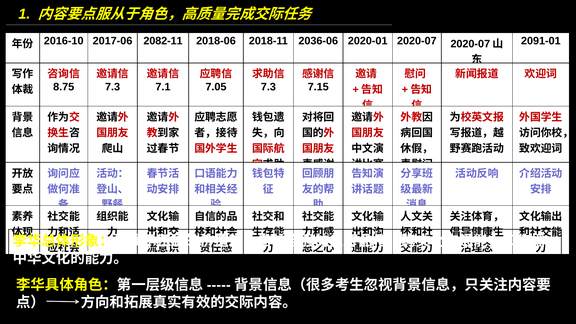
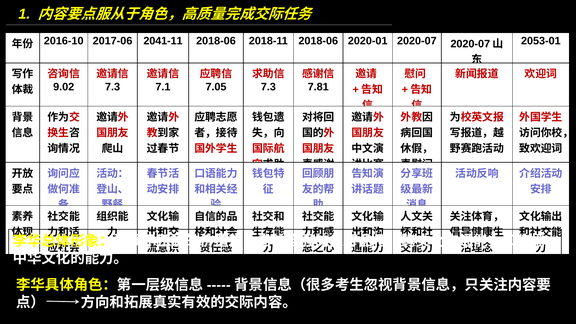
2091-01: 2091-01 -> 2053-01 (541, 41)
2082-11: 2082-11 -> 2041-11 (163, 41)
2018-11 2036-06: 2036-06 -> 2018-06 (318, 41)
8.75: 8.75 -> 9.02 (64, 87)
7.15: 7.15 -> 7.81 (318, 87)
